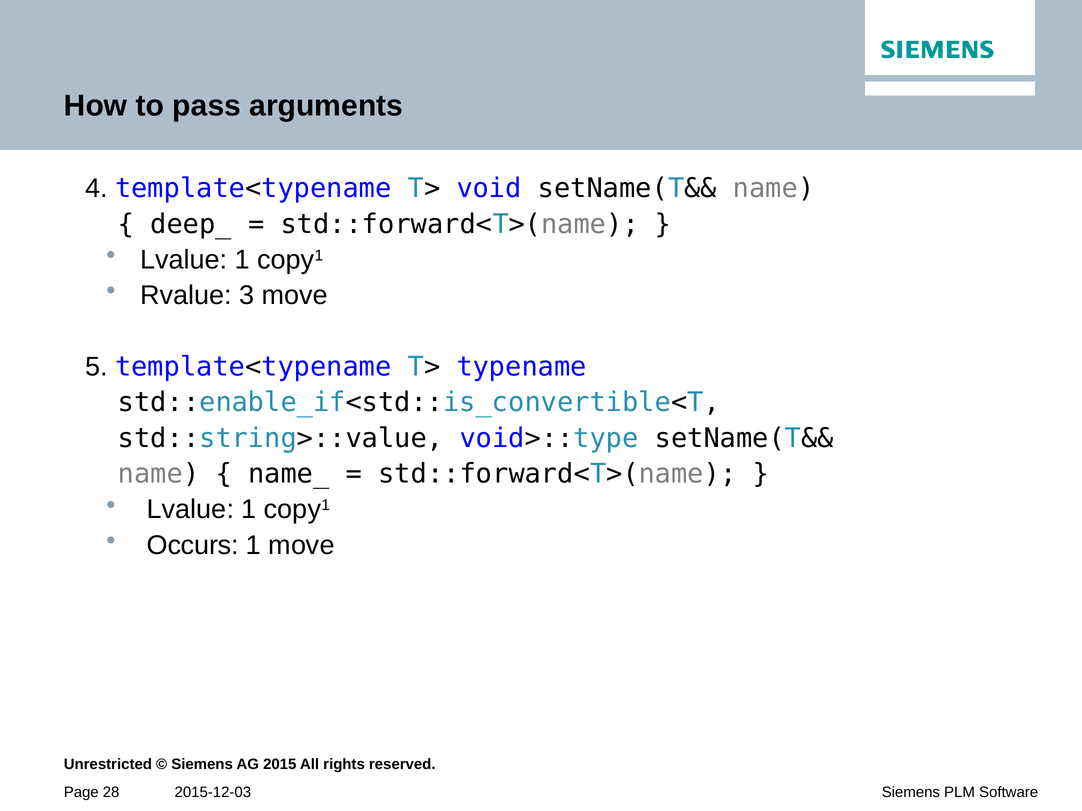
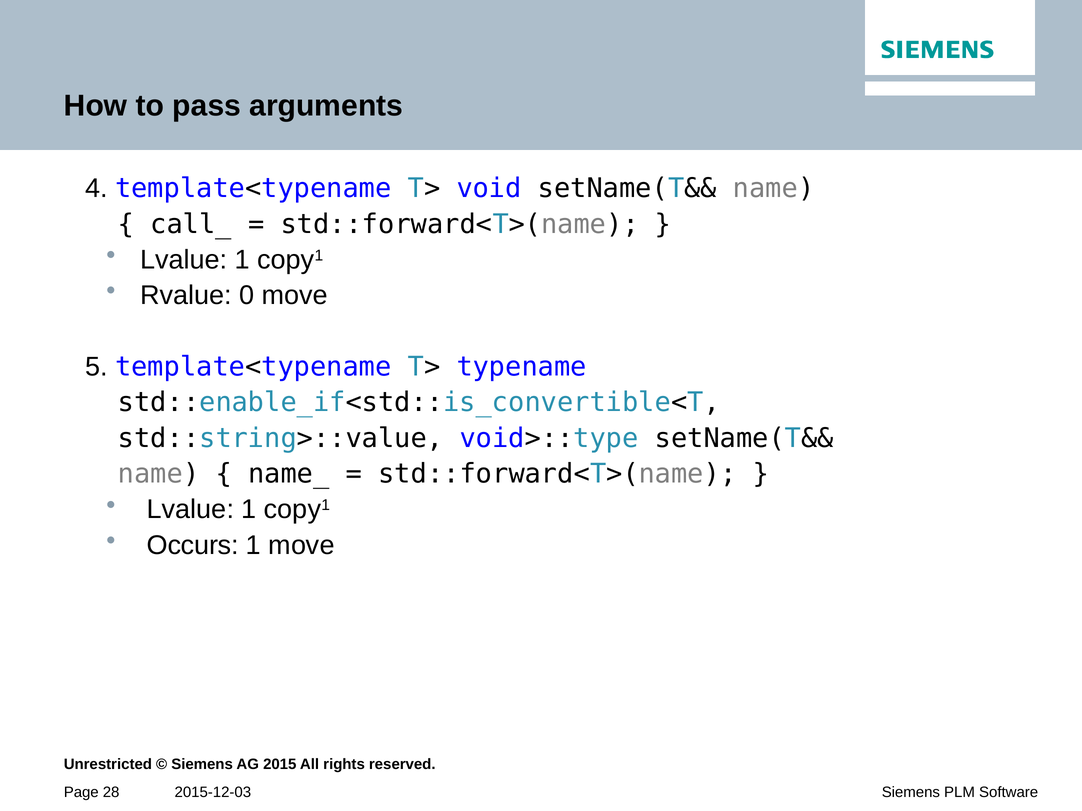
deep_: deep_ -> call_ (191, 224)
3: 3 -> 0 (247, 296)
